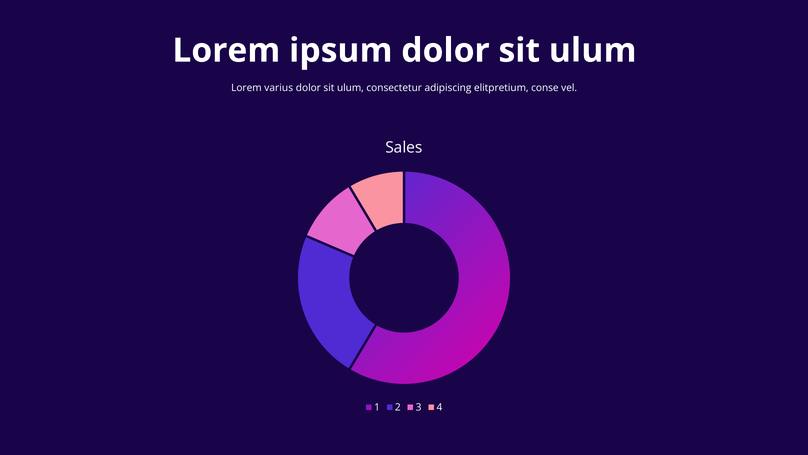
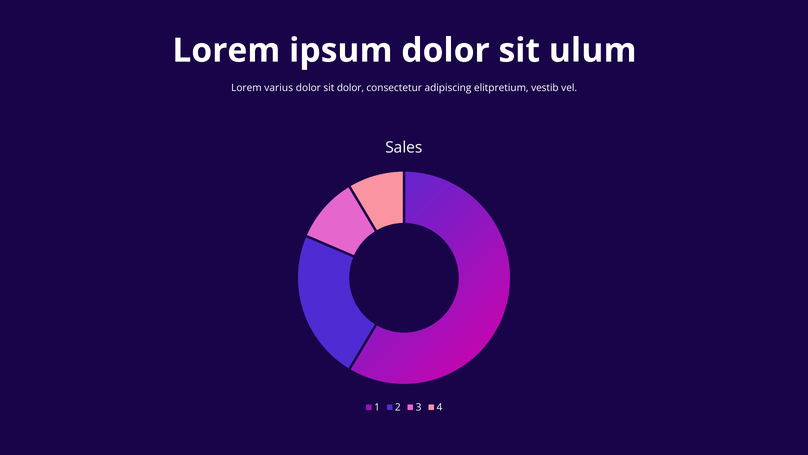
ulum: ulum -> dolor (350, 88)
conse: conse -> vestib (545, 88)
